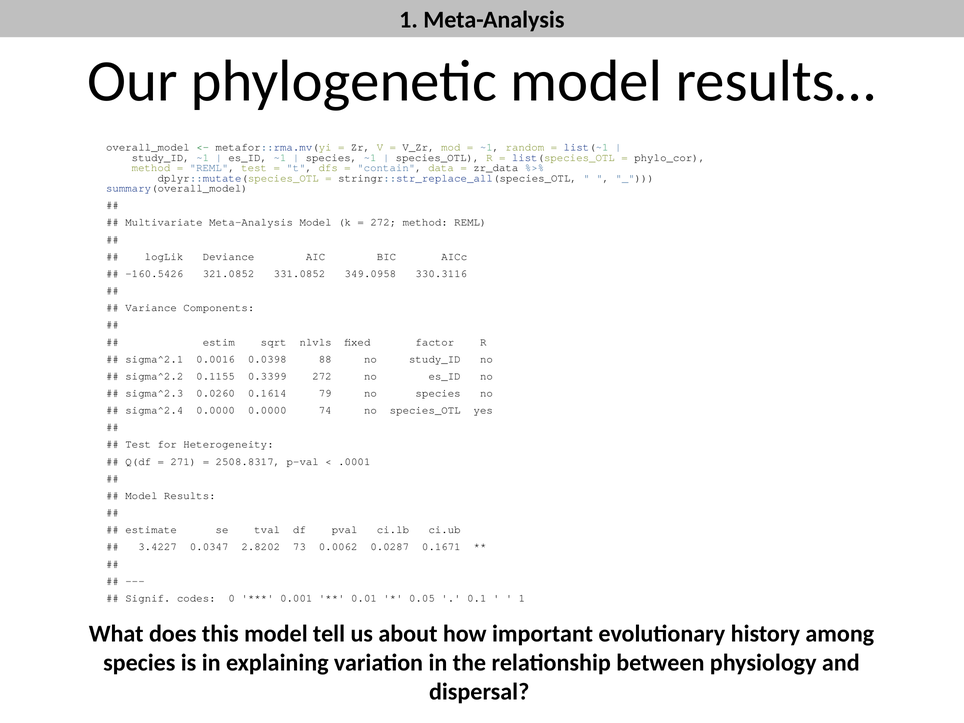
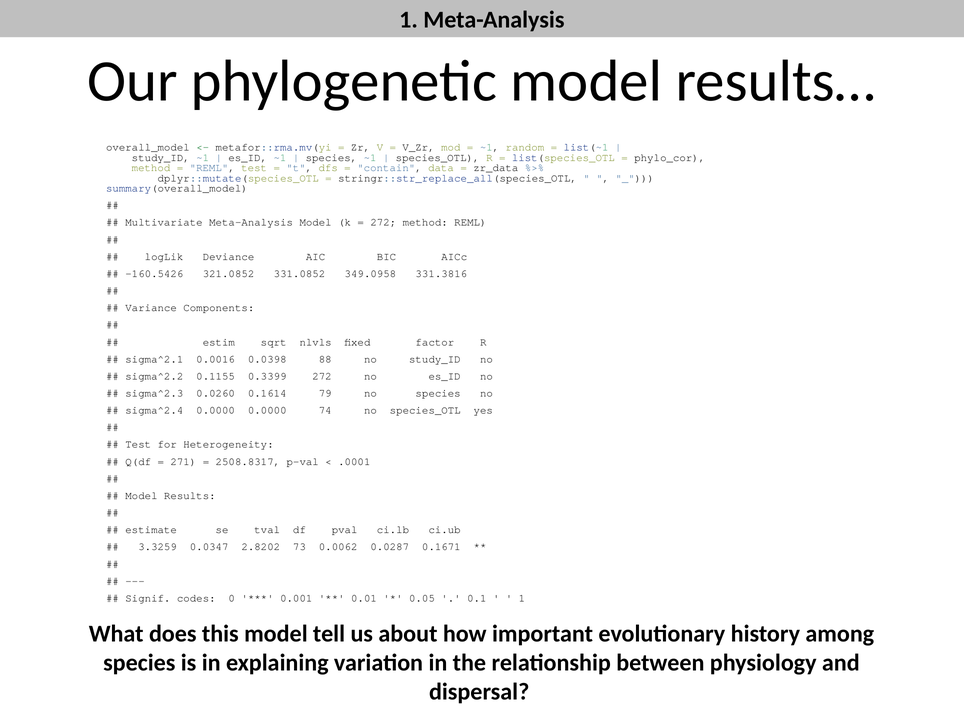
330.3116: 330.3116 -> 331.3816 (441, 274)
3.4227: 3.4227 -> 3.3259 (158, 547)
